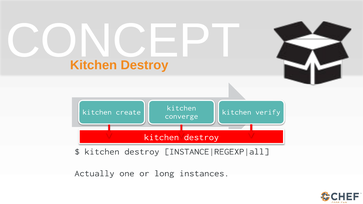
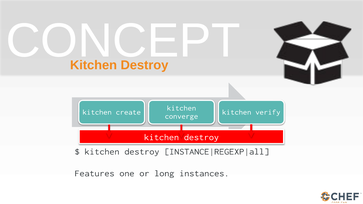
Actually: Actually -> Features (94, 173)
